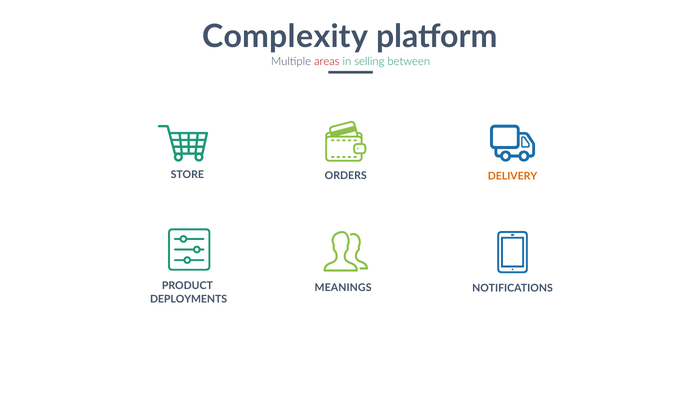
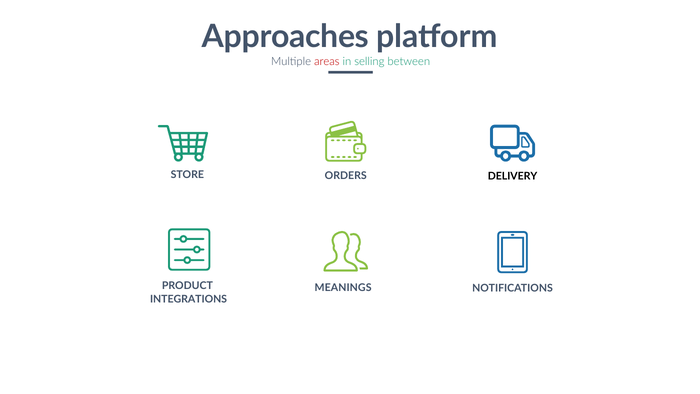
Complexity: Complexity -> Approaches (285, 37)
DELIVERY colour: orange -> black (513, 176)
DEPLOYMENTS: DEPLOYMENTS -> INTEGRATIONS (189, 299)
